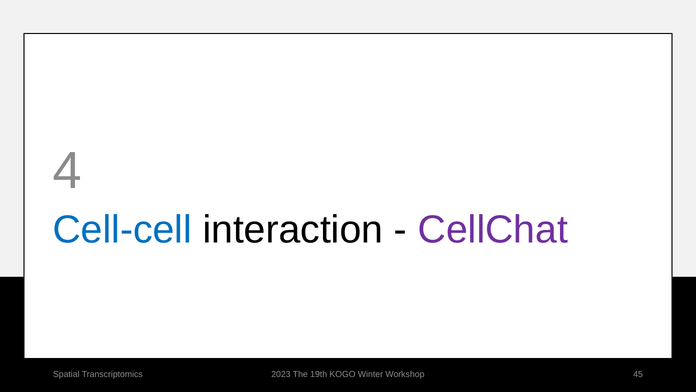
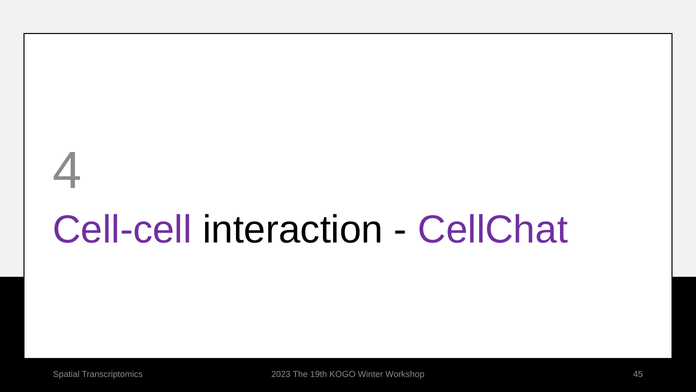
Cell-cell colour: blue -> purple (122, 230)
